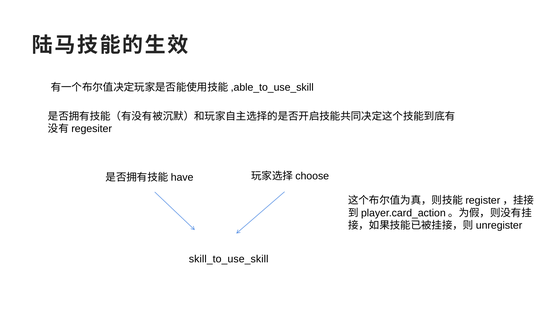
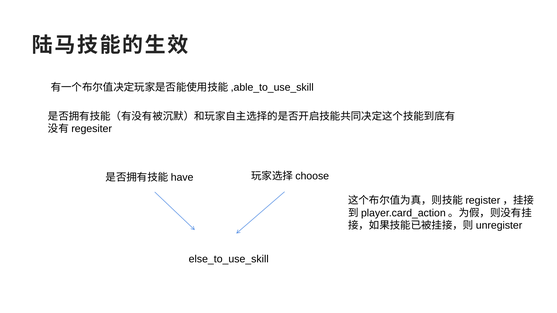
skill_to_use_skill: skill_to_use_skill -> else_to_use_skill (229, 259)
